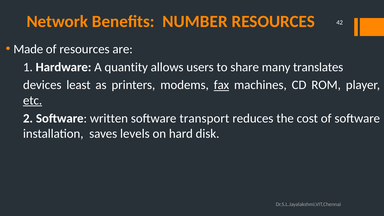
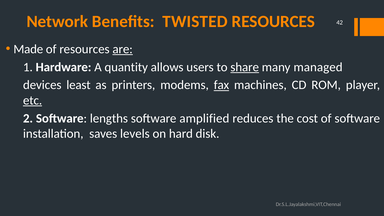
NUMBER: NUMBER -> TWISTED (195, 21)
are underline: none -> present (123, 49)
share underline: none -> present (245, 67)
translates: translates -> managed (318, 67)
written: written -> lengths (109, 118)
transport: transport -> amplified (204, 118)
